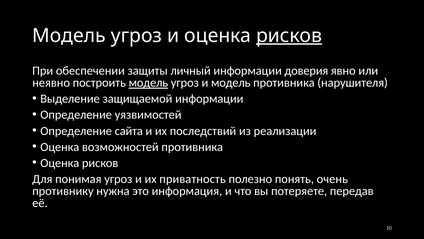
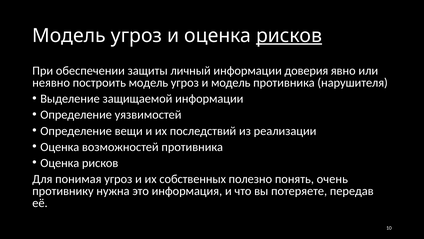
модель underline: present -> none (148, 83)
сайта: сайта -> вещи (129, 131)
приватность: приватность -> собственных (193, 179)
